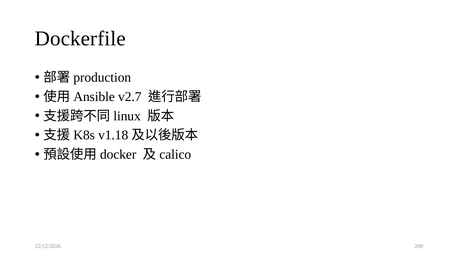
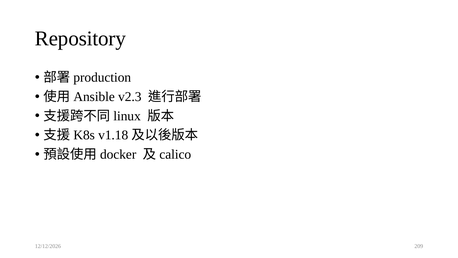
Dockerfile: Dockerfile -> Repository (80, 38)
v2.7: v2.7 -> v2.3 (130, 97)
